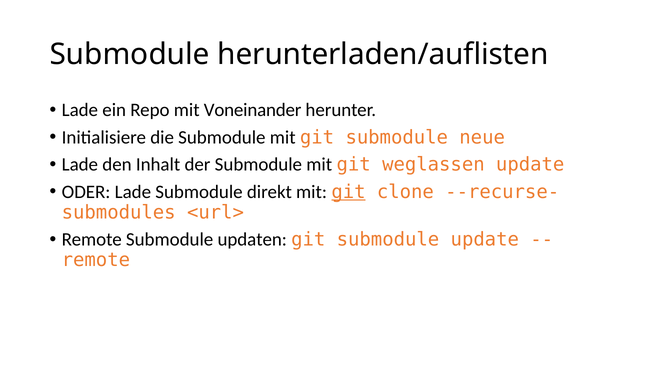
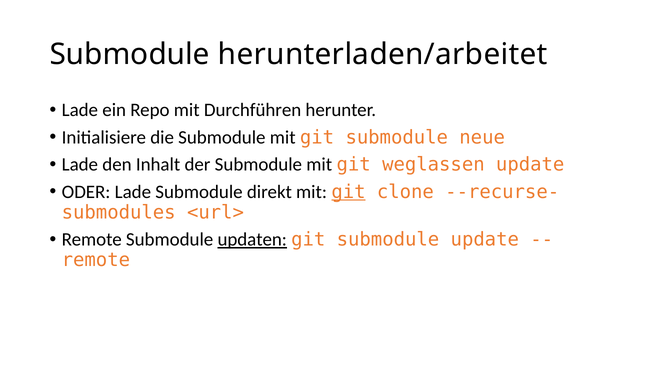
herunterladen/auflisten: herunterladen/auflisten -> herunterladen/arbeitet (383, 55)
Voneinander: Voneinander -> Durchführen (253, 110)
updaten underline: none -> present (252, 239)
